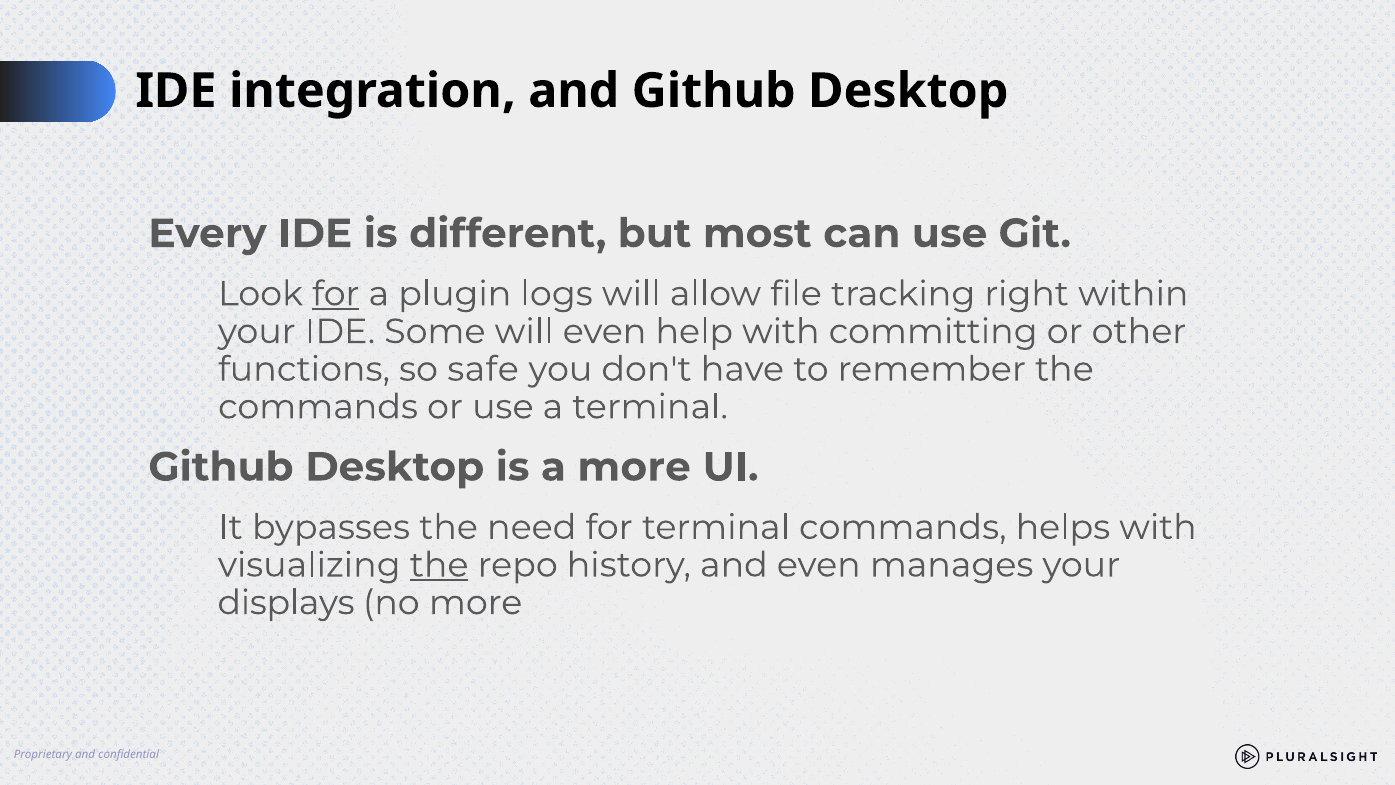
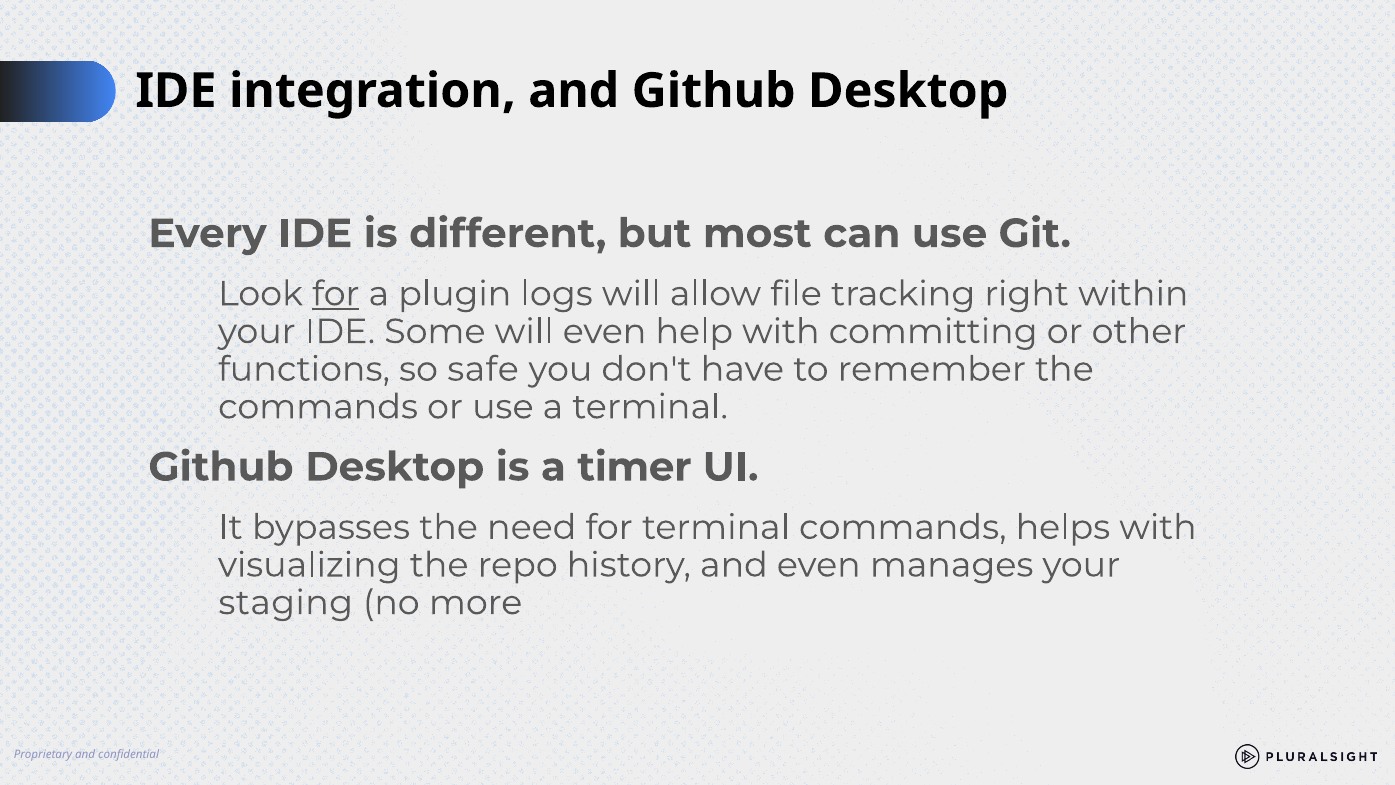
a more: more -> timer (634, 467)
the underline: present -> none (439, 565)
displays: displays -> staging (286, 603)
